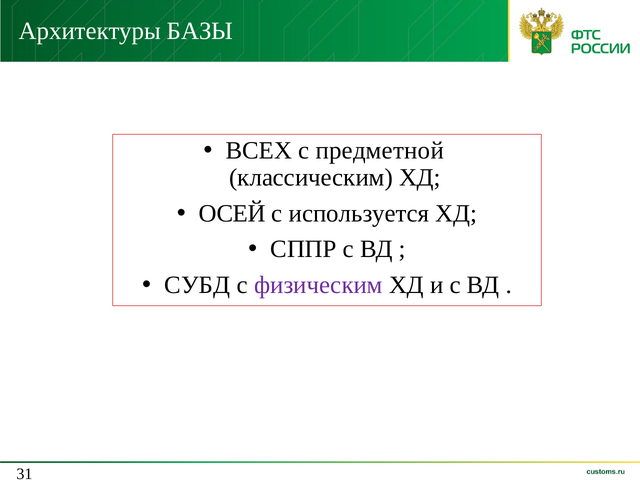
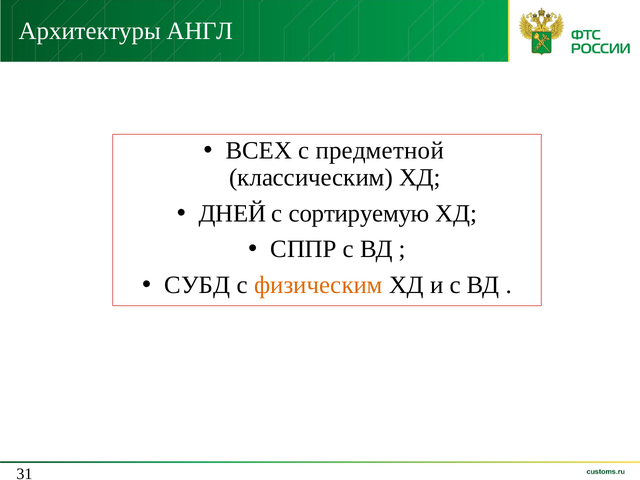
БАЗЫ: БАЗЫ -> АНГЛ (200, 31)
ОСЕЙ: ОСЕЙ -> ДНЕЙ (232, 213)
используется: используется -> сортируемую (359, 213)
физическим colour: purple -> orange (318, 285)
